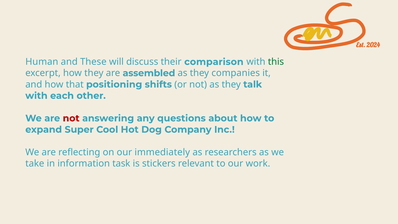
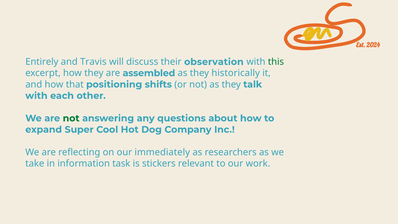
Human: Human -> Entirely (42, 62)
These: These -> Travis (93, 62)
comparison: comparison -> observation (214, 62)
companies: companies -> historically (236, 73)
not colour: red -> green (71, 118)
